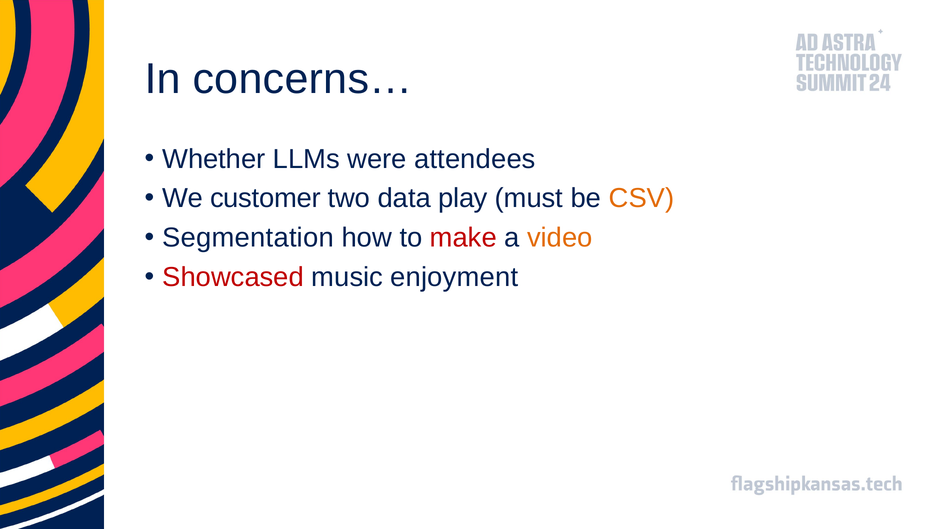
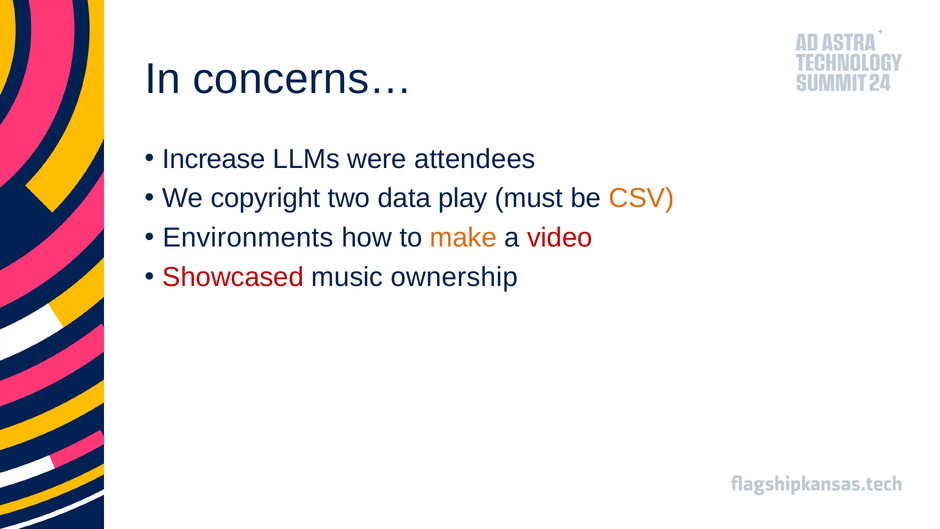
Whether: Whether -> Increase (214, 159)
customer: customer -> copyright (265, 198)
Segmentation: Segmentation -> Environments (248, 238)
make colour: red -> orange (463, 238)
video colour: orange -> red (560, 238)
enjoyment: enjoyment -> ownership (454, 277)
